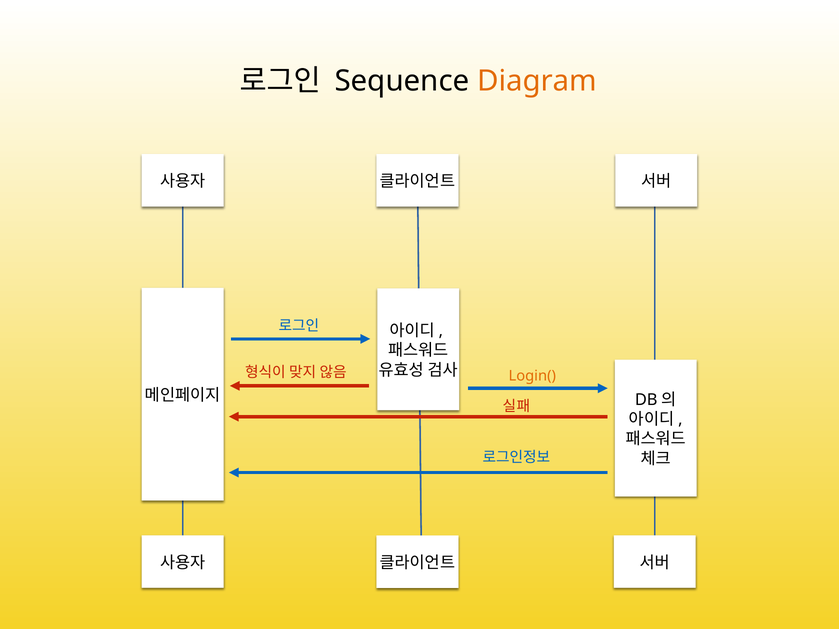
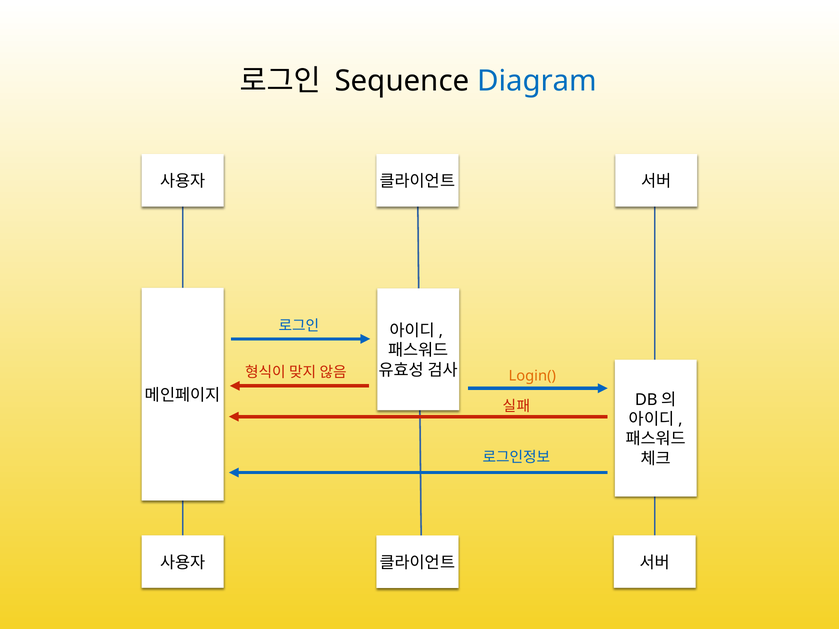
Diagram colour: orange -> blue (537, 81)
